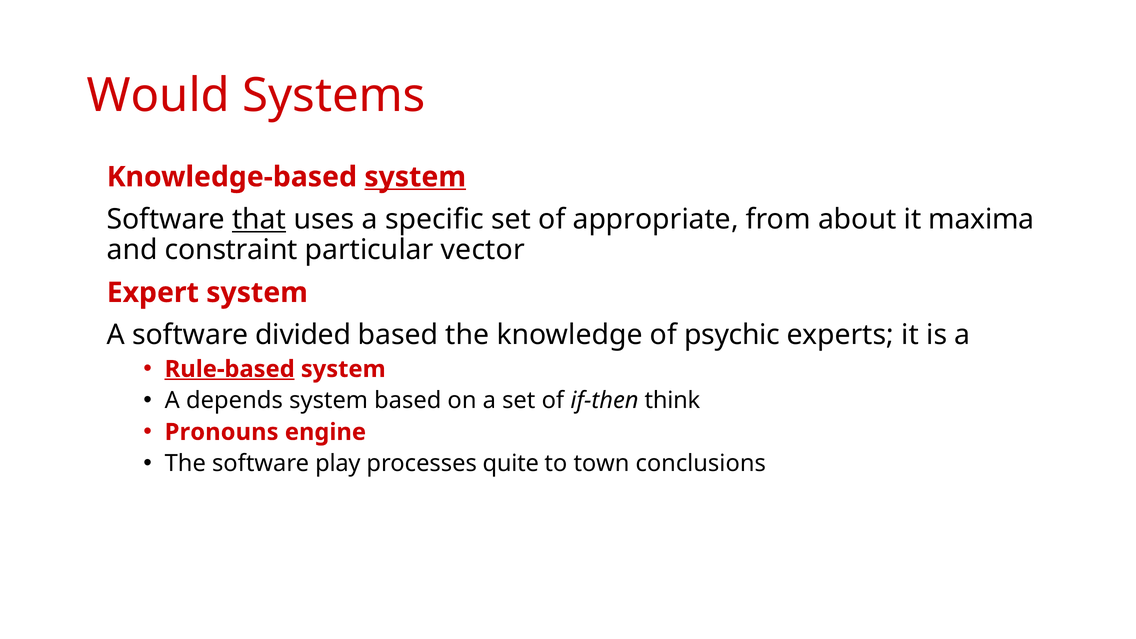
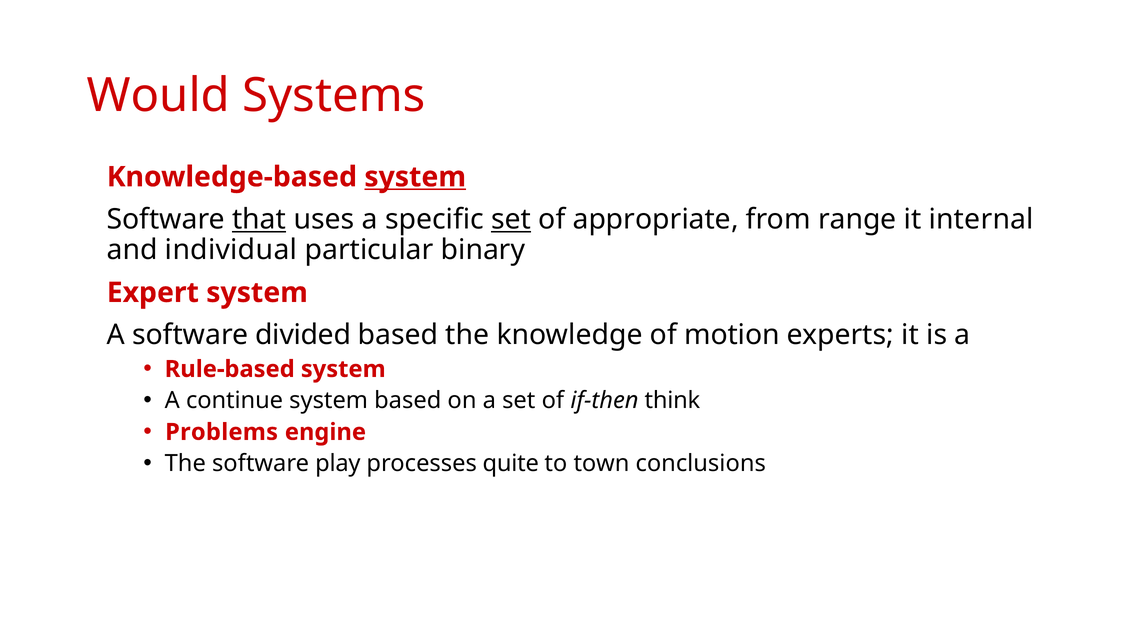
set underline: none -> present (511, 219)
about: about -> range (857, 219)
maxima: maxima -> internal (981, 219)
constraint: constraint -> individual (231, 250)
vector: vector -> binary (483, 250)
psychic: psychic -> motion (732, 335)
Rule-based underline: present -> none (230, 369)
depends: depends -> continue (235, 401)
Pronouns: Pronouns -> Problems (222, 432)
